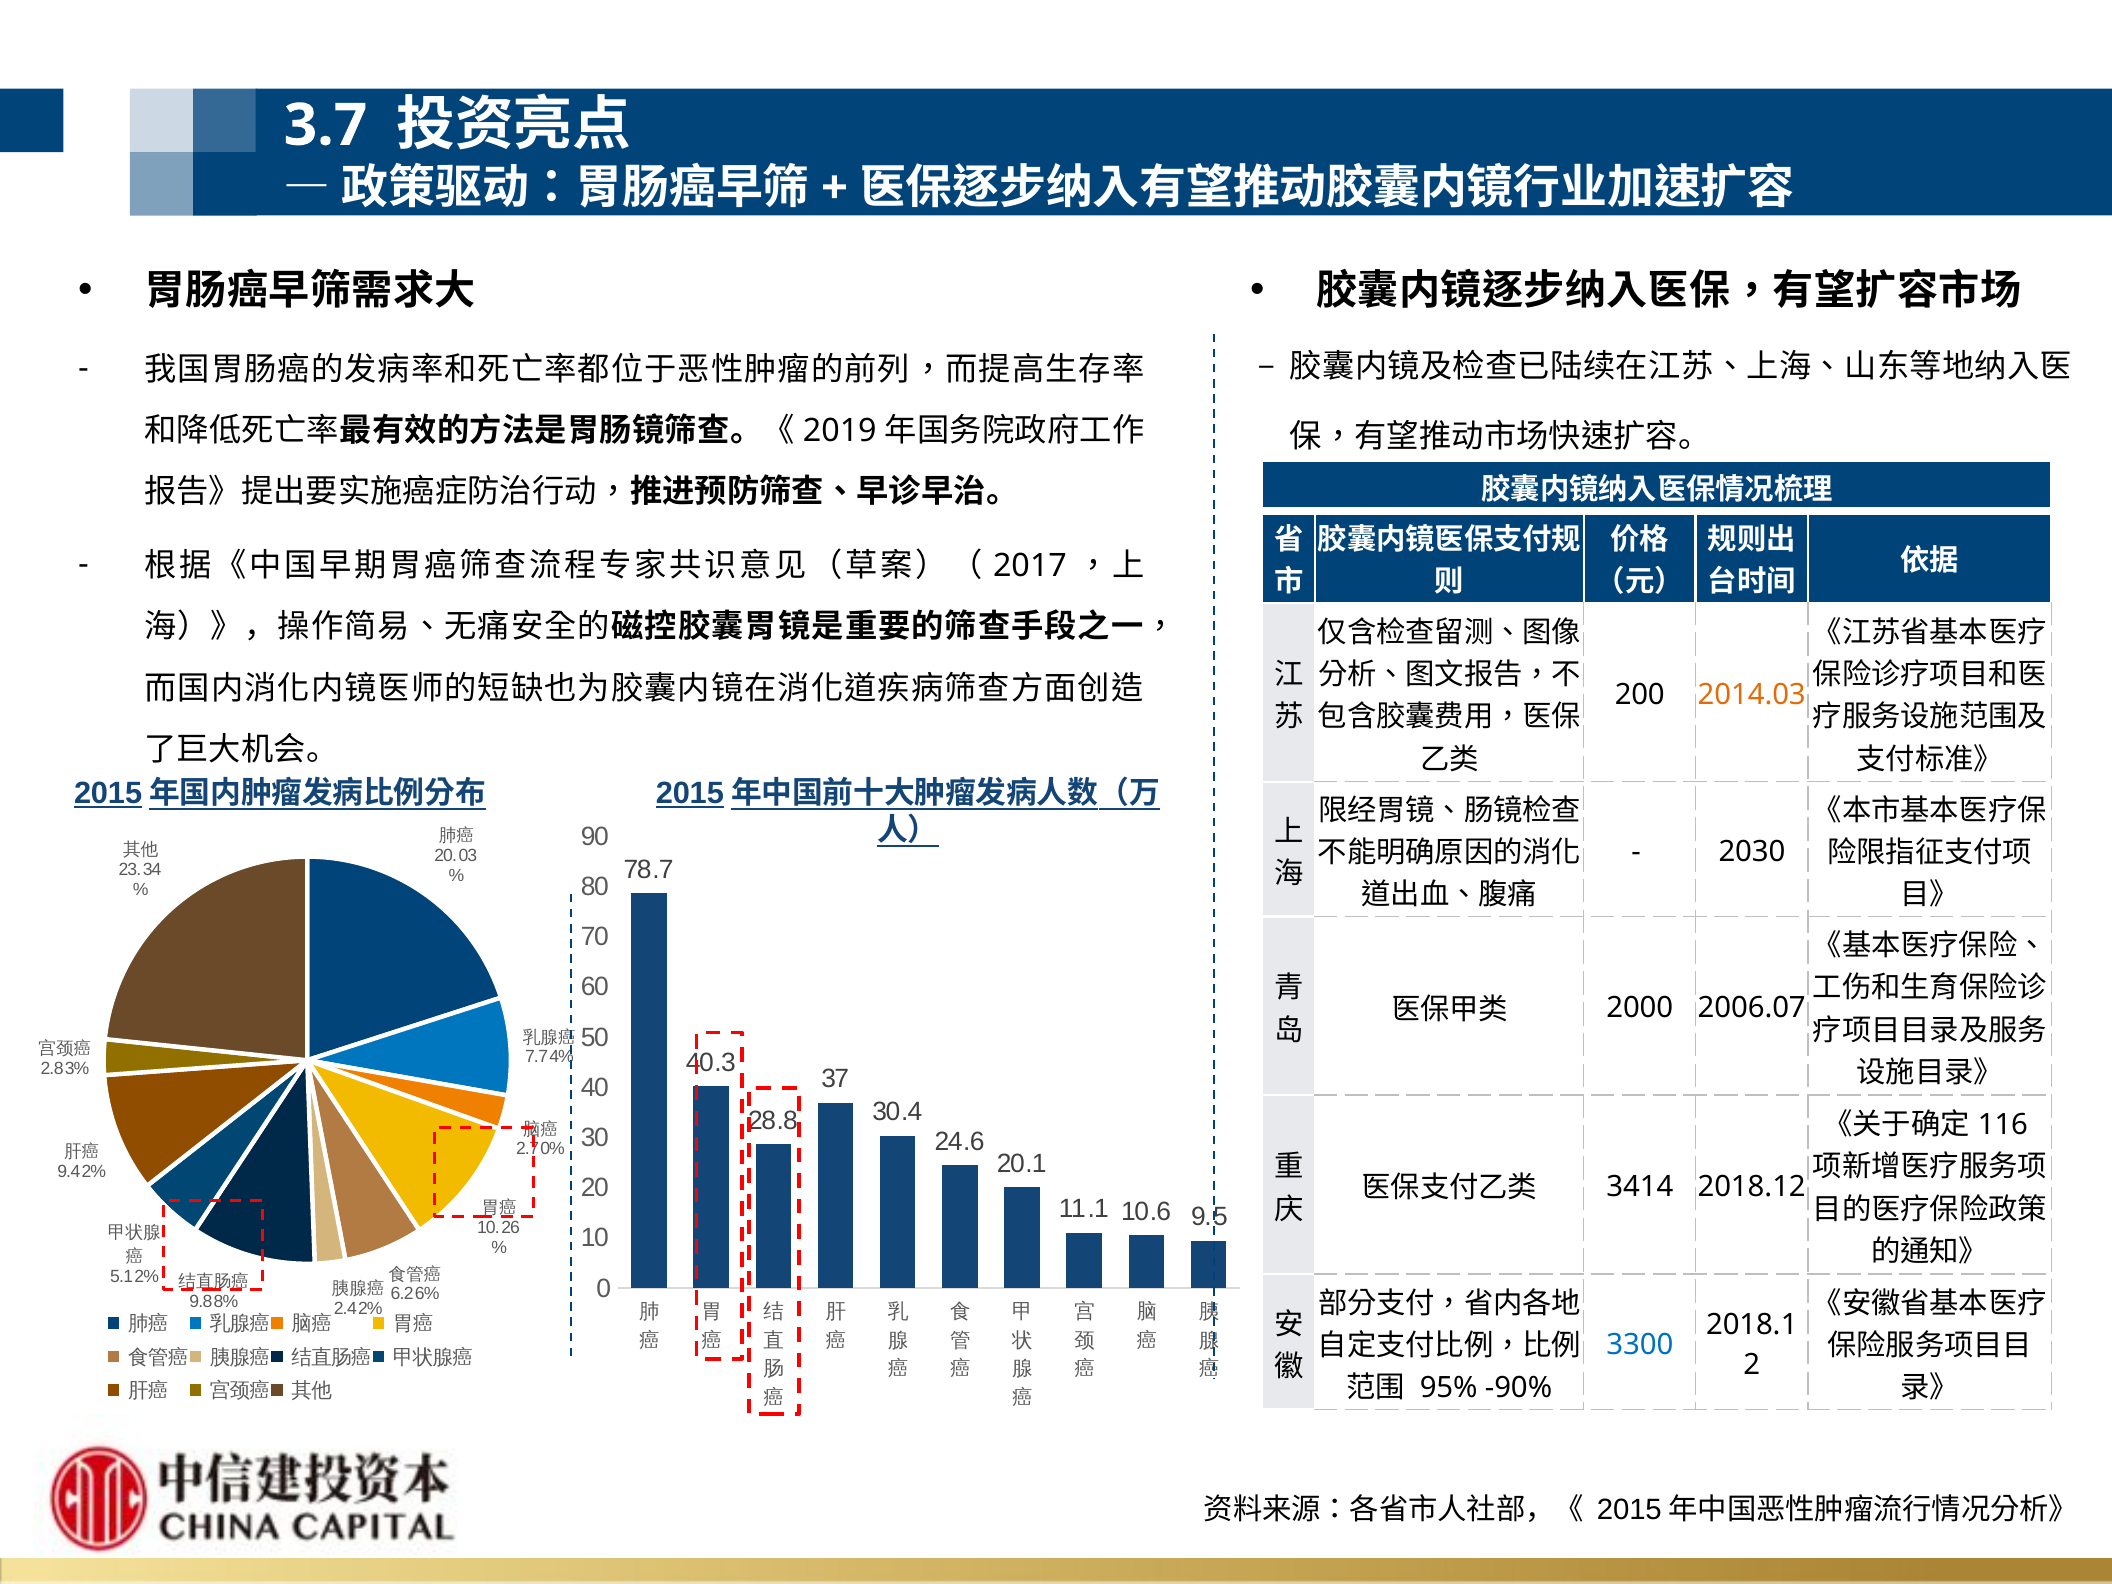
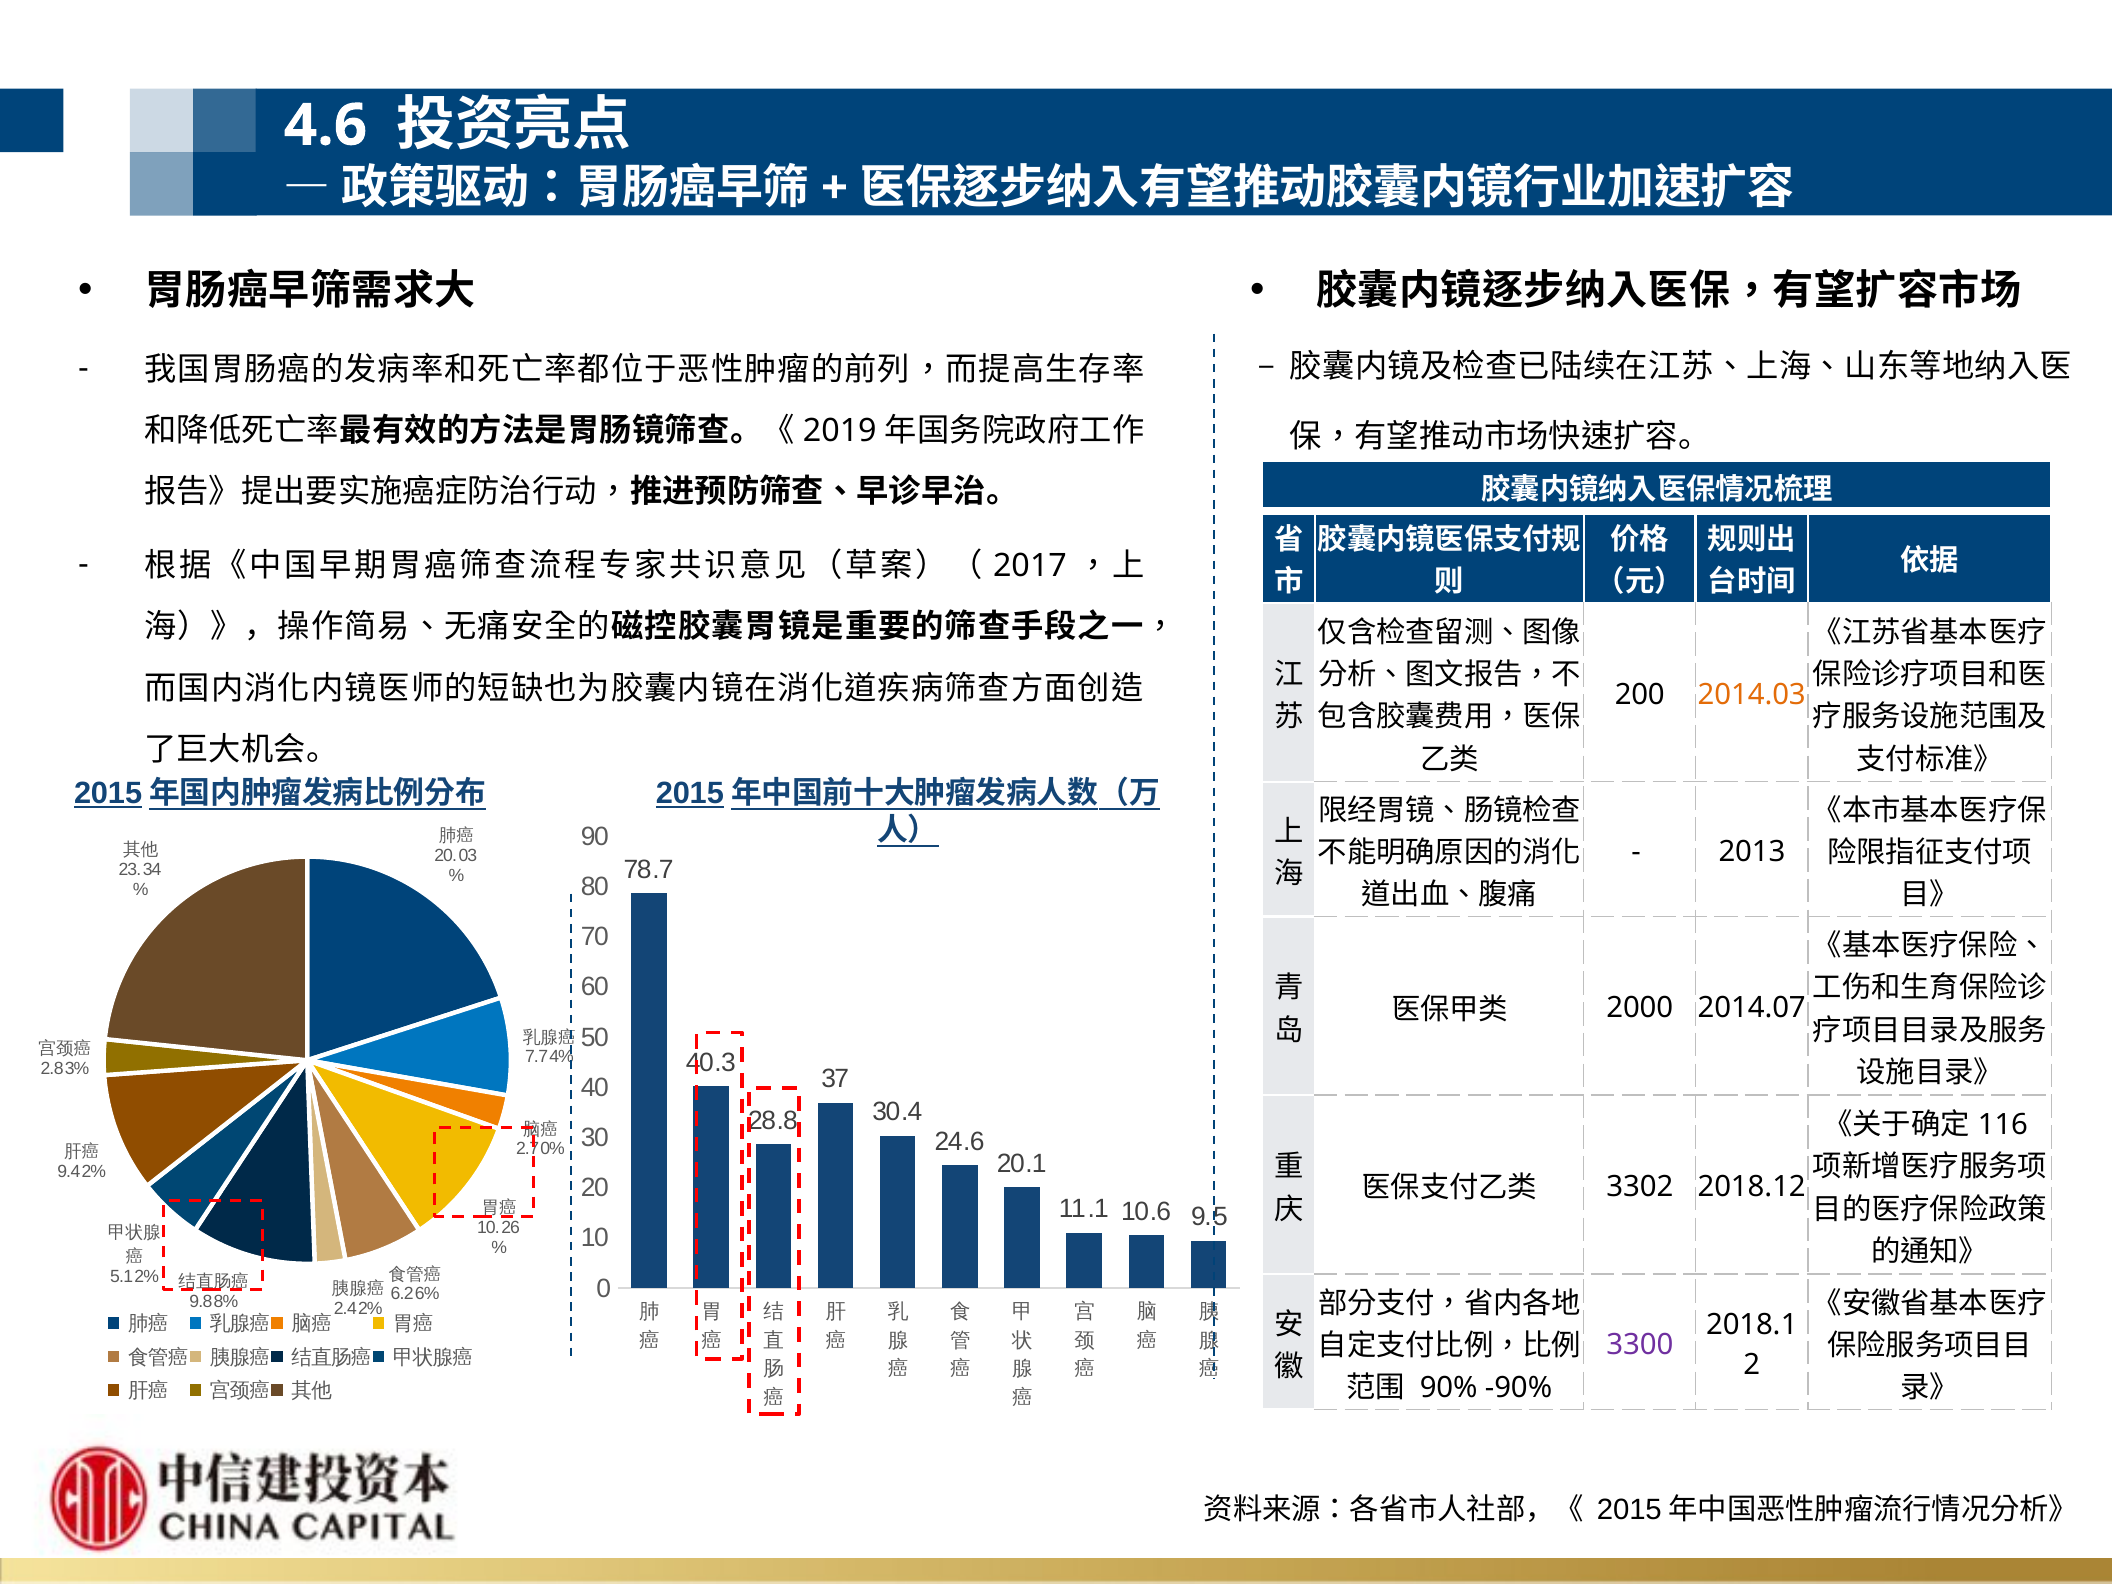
3.7: 3.7 -> 4.6 (325, 125)
2030: 2030 -> 2013 (1752, 851)
2006.07: 2006.07 -> 2014.07 (1752, 1008)
3414: 3414 -> 3302 (1640, 1187)
3300 colour: blue -> purple (1640, 1344)
95%: 95% -> 90% (1449, 1388)
